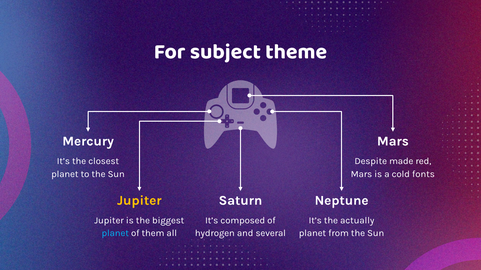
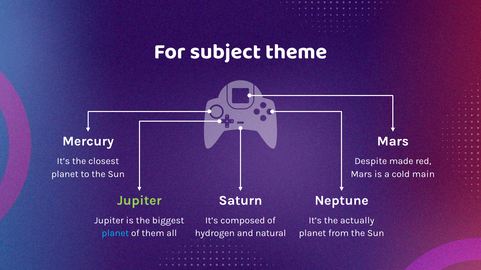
fonts: fonts -> main (423, 174)
Jupiter colour: yellow -> light green (139, 201)
several: several -> natural (271, 234)
